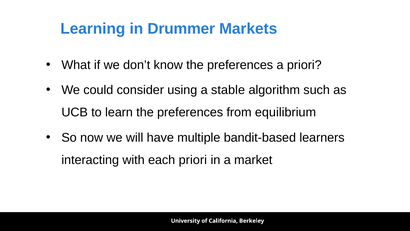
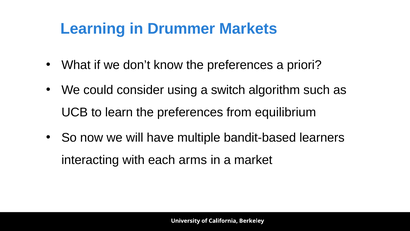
stable: stable -> switch (228, 90)
each priori: priori -> arms (193, 160)
